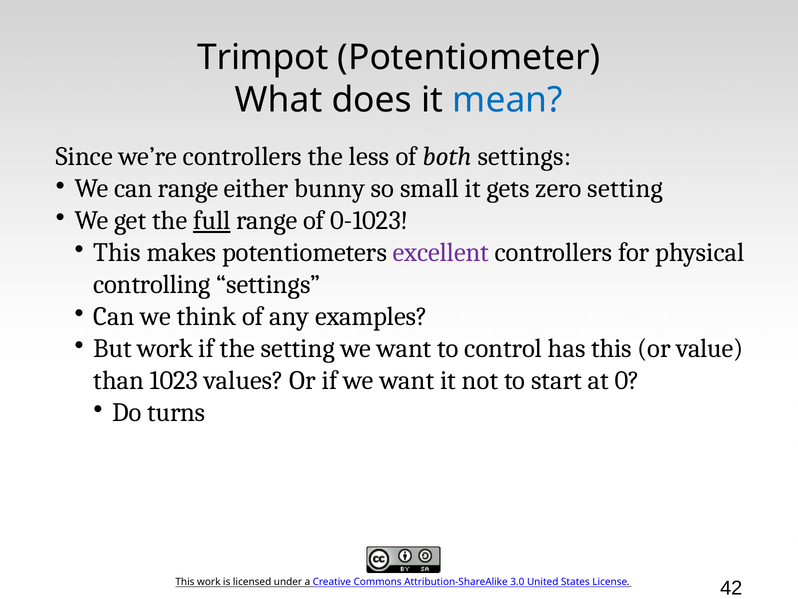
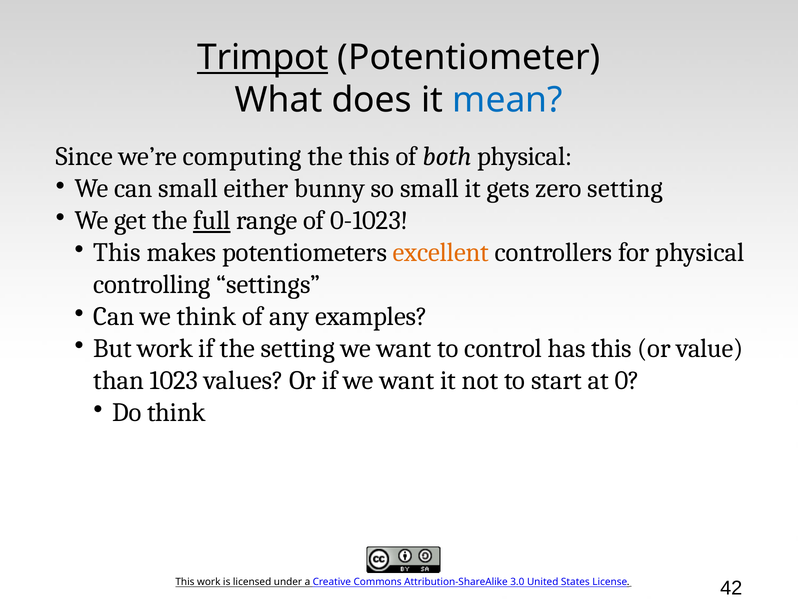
Trimpot underline: none -> present (263, 58)
we’re controllers: controllers -> computing (242, 157)
the less: less -> this (369, 157)
both settings: settings -> physical (525, 157)
can range: range -> small (188, 188)
excellent colour: purple -> orange (441, 252)
Do turns: turns -> think (176, 412)
